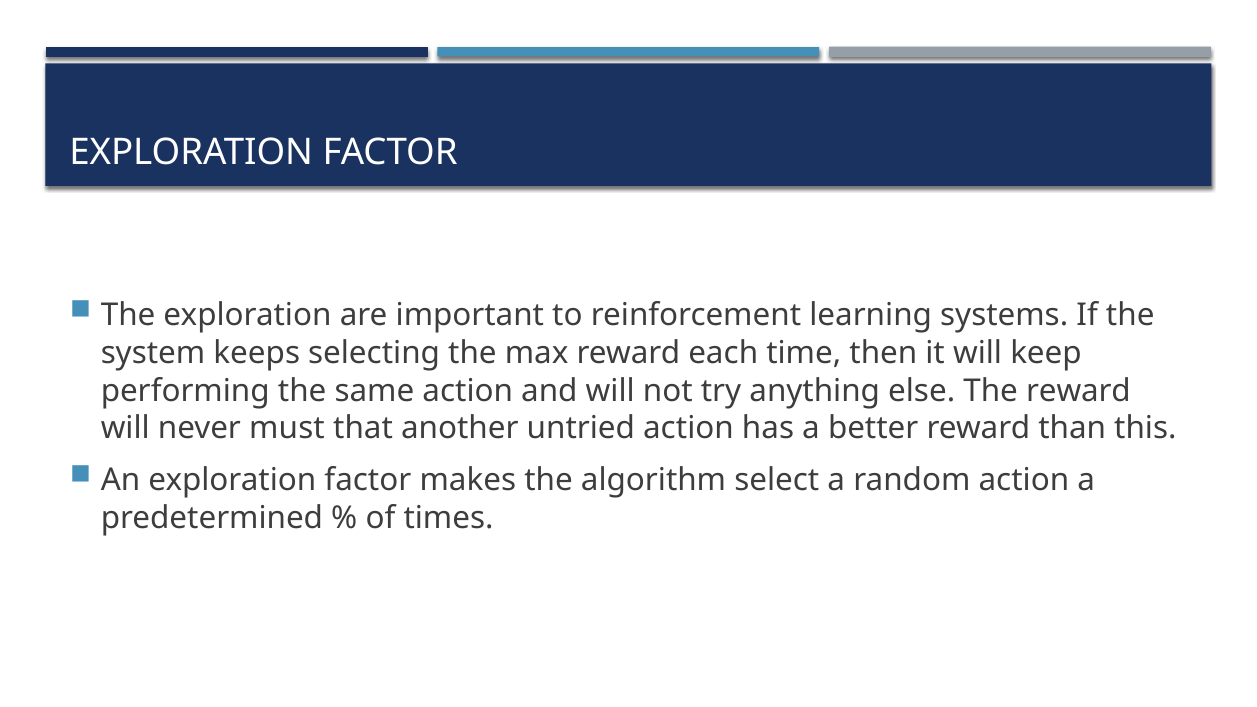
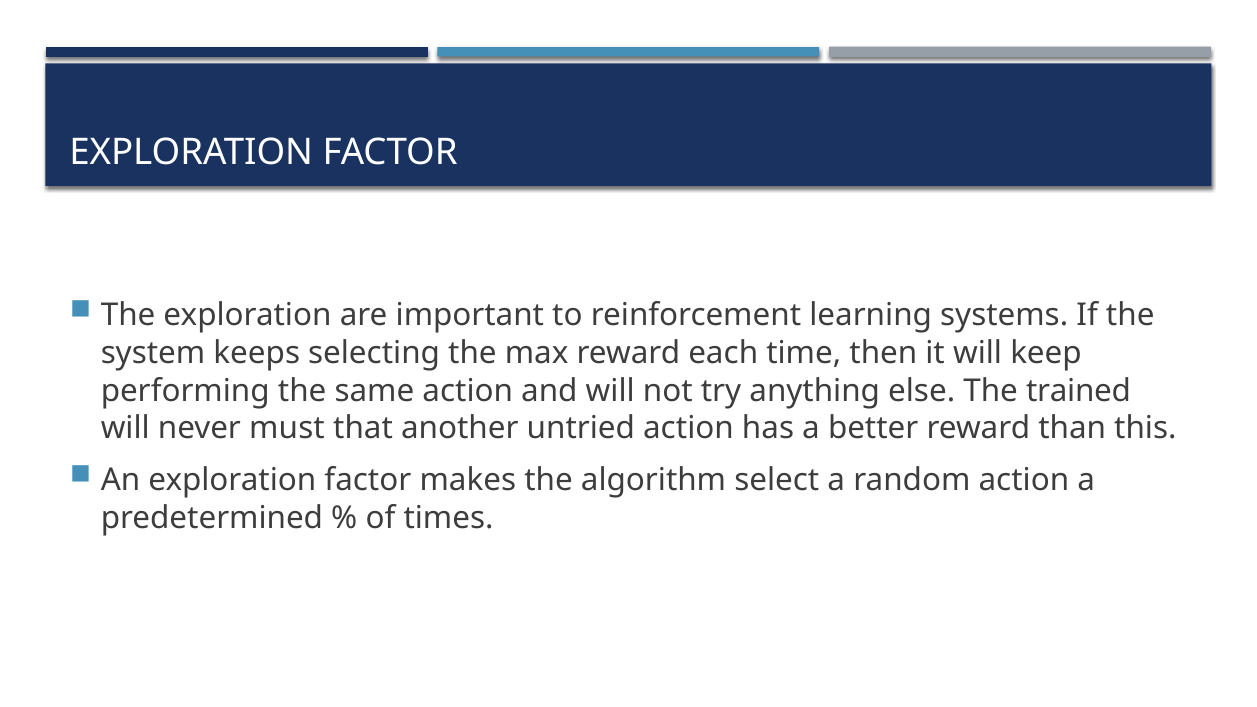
The reward: reward -> trained (1079, 391)
